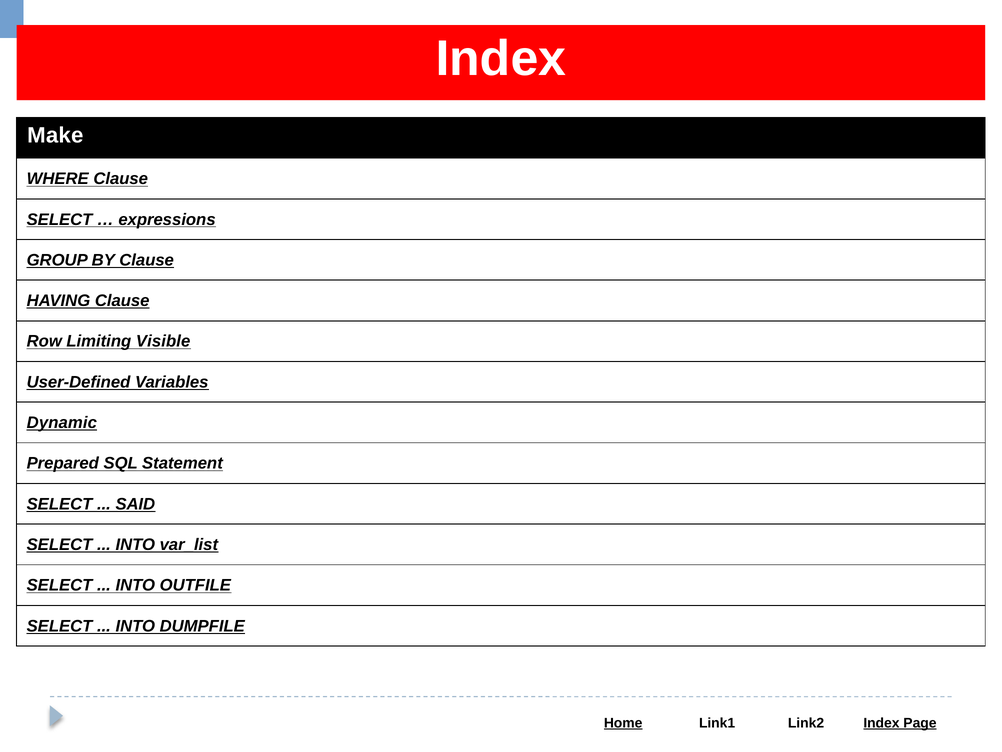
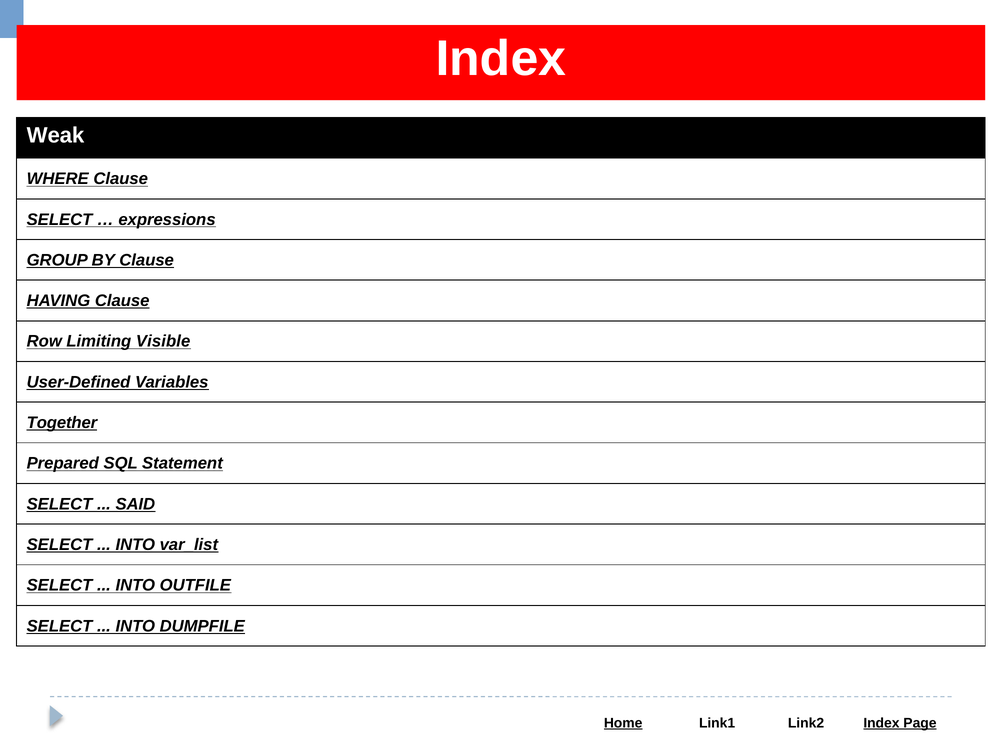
Make: Make -> Weak (55, 135)
Dynamic: Dynamic -> Together (62, 423)
